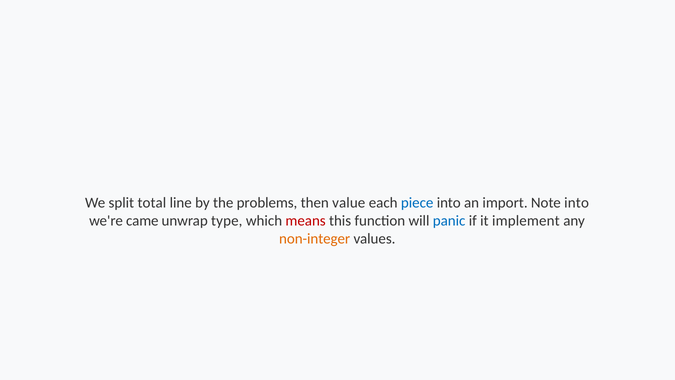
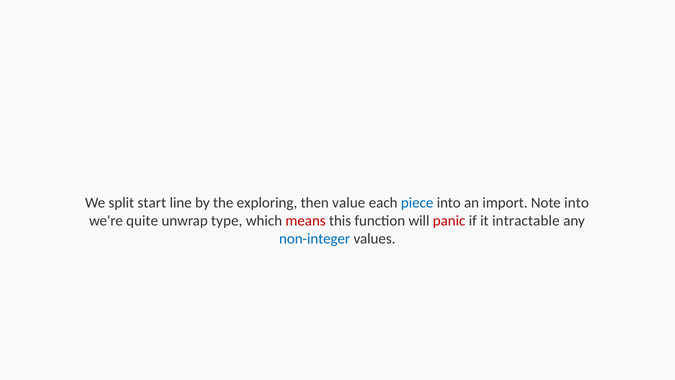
total: total -> start (152, 202)
problems: problems -> exploring (267, 202)
came: came -> quite (142, 220)
panic colour: blue -> red (449, 220)
implement: implement -> intractable (526, 220)
non-integer colour: orange -> blue (315, 238)
